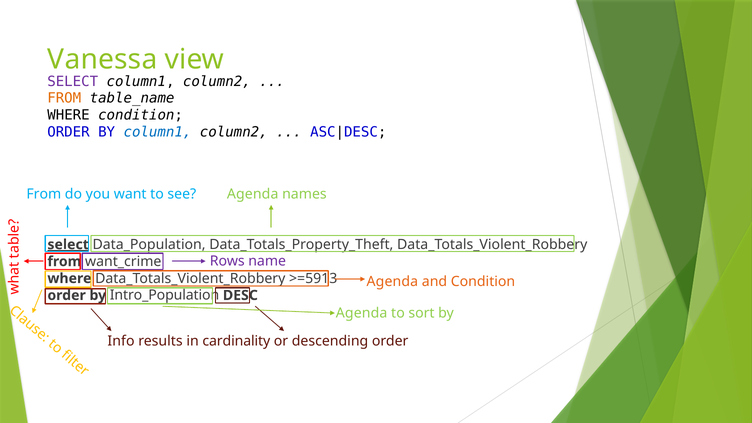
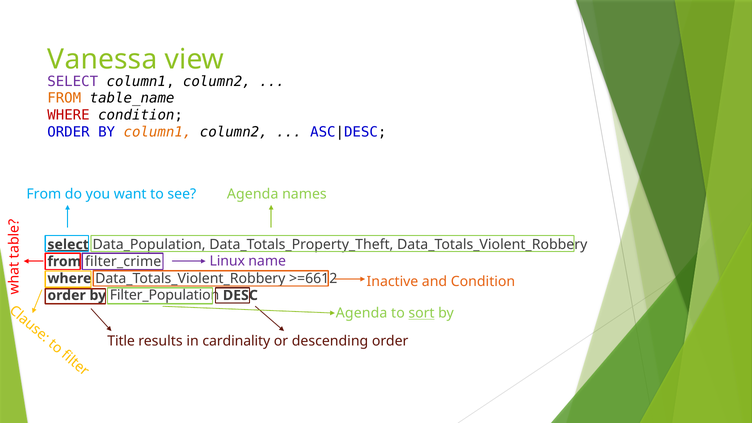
WHERE colour: black -> red (68, 115)
column1 colour: blue -> orange (157, 132)
Rows: Rows -> Linux (227, 261)
want_crime: want_crime -> filter_crime (123, 261)
>=5913: >=5913 -> >=6612 (313, 278)
Agenda: Agenda -> Inactive (392, 282)
Intro_Population: Intro_Population -> Filter_Population (165, 295)
sort underline: none -> present (421, 313)
Info: Info -> Title (121, 341)
